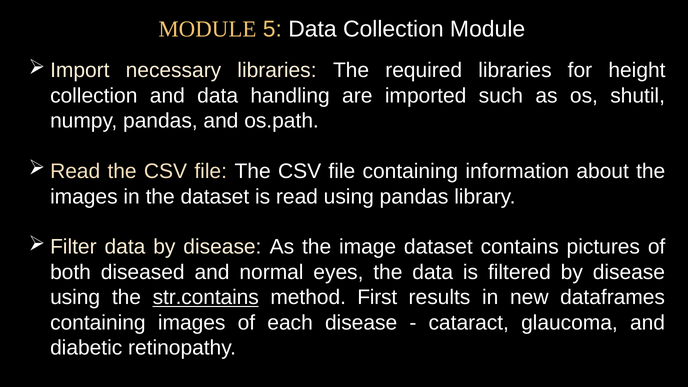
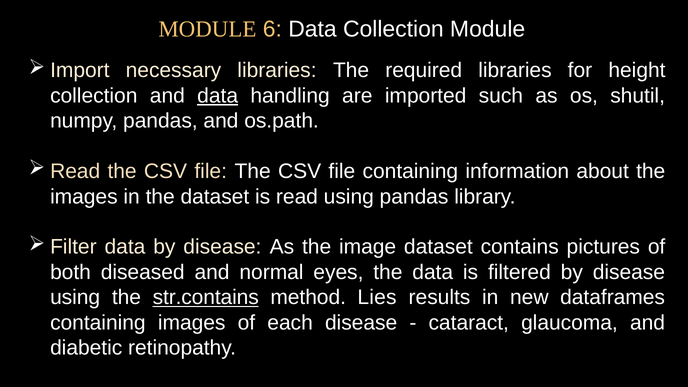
5: 5 -> 6 (272, 29)
data underline: none -> present (218, 96)
First: First -> Lies (377, 297)
